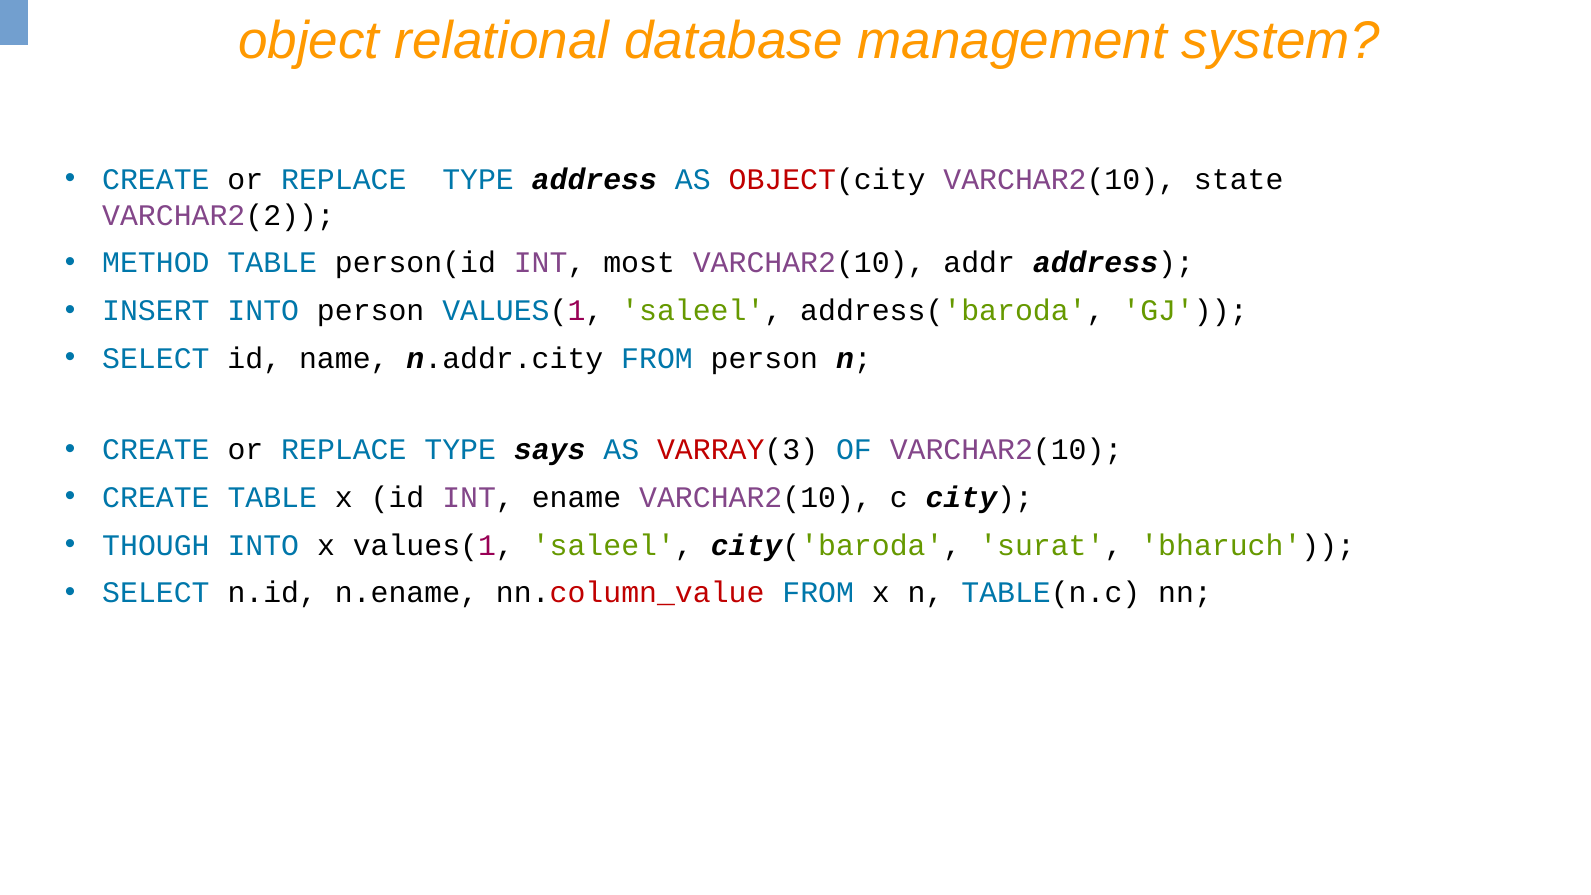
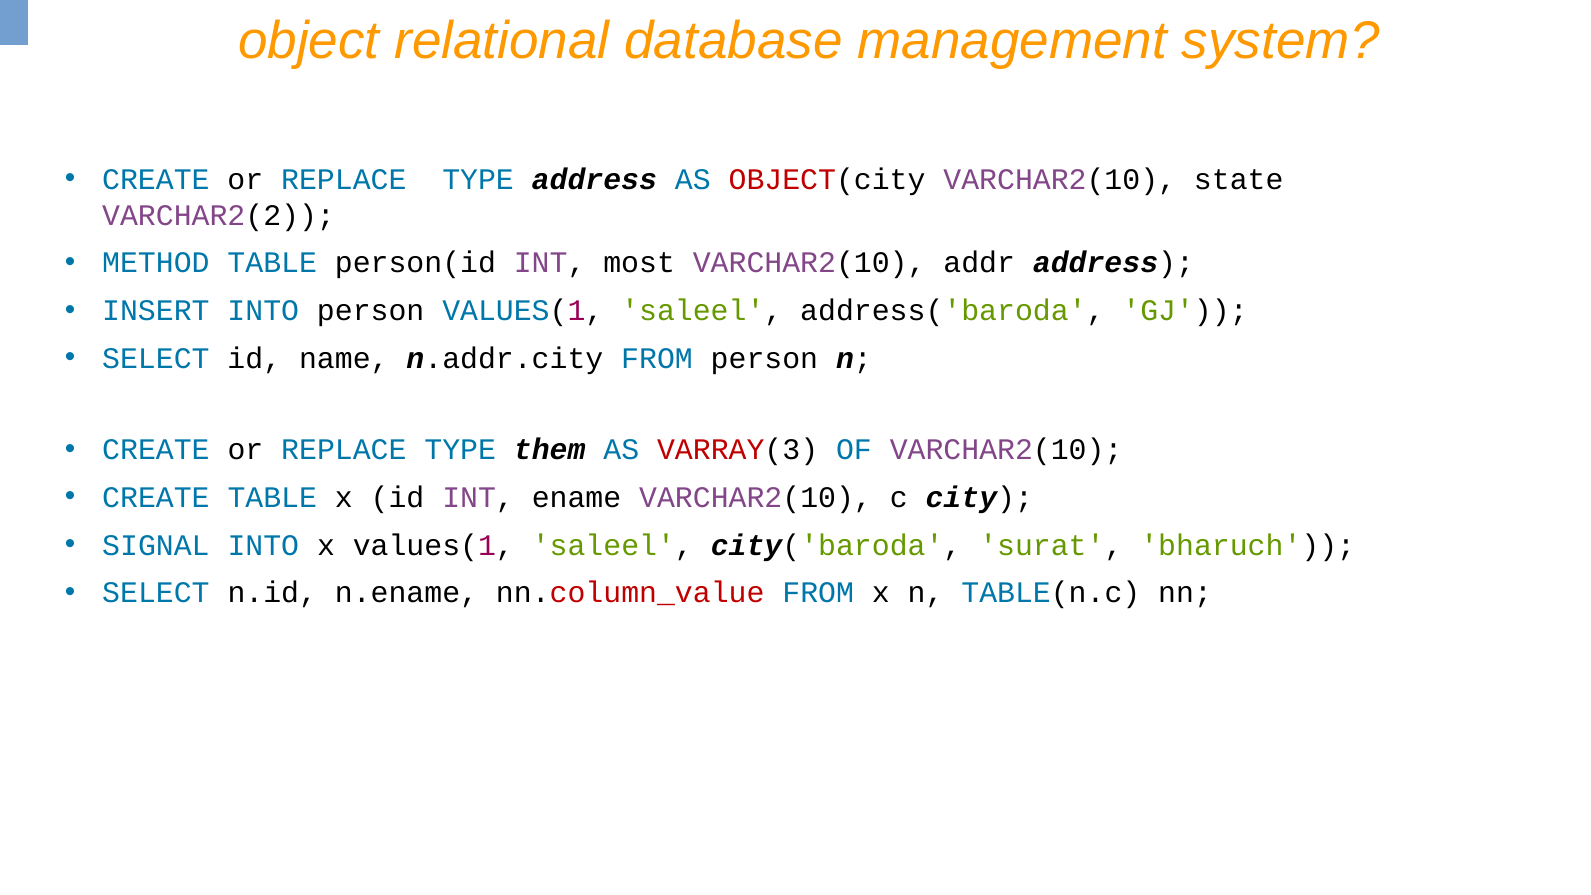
says: says -> them (550, 450)
THOUGH: THOUGH -> SIGNAL (156, 545)
